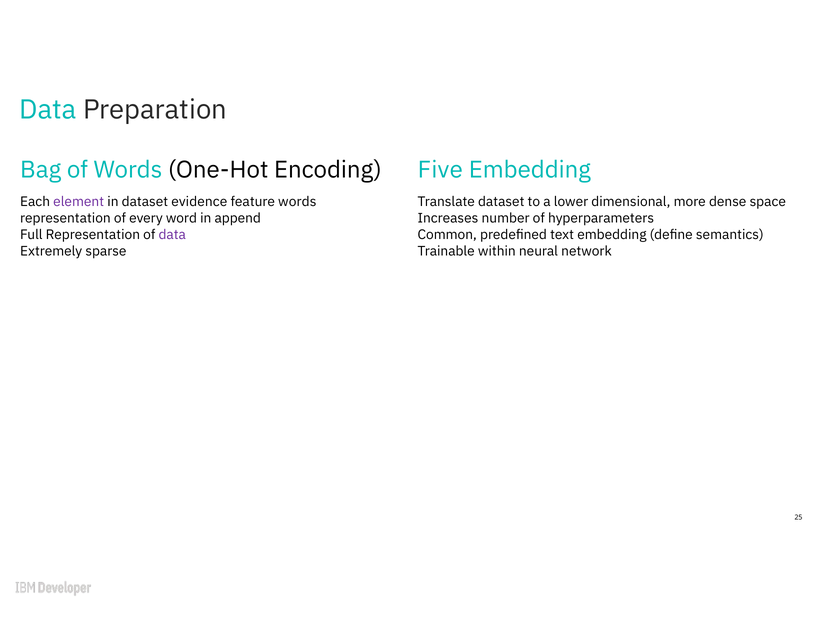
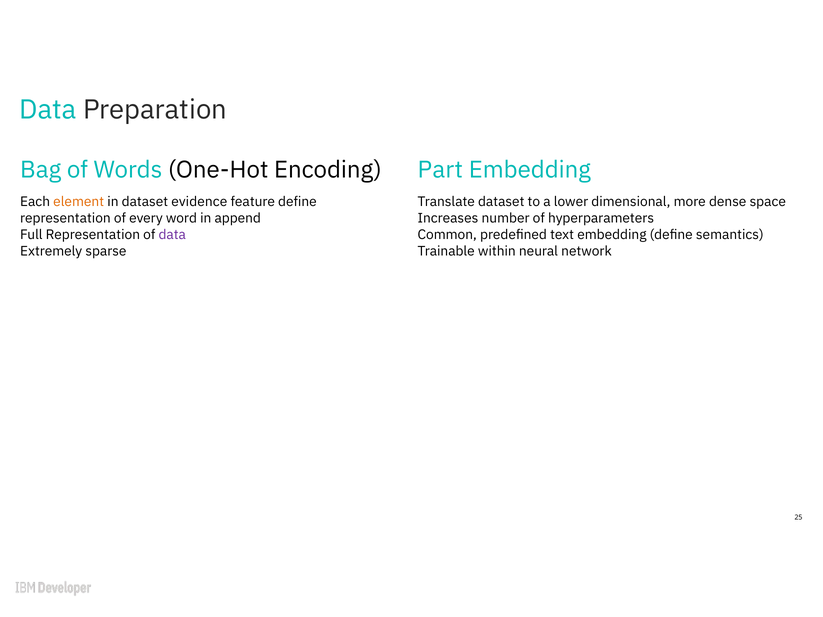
Five: Five -> Part (440, 170)
element colour: purple -> orange (79, 202)
feature words: words -> define (297, 202)
